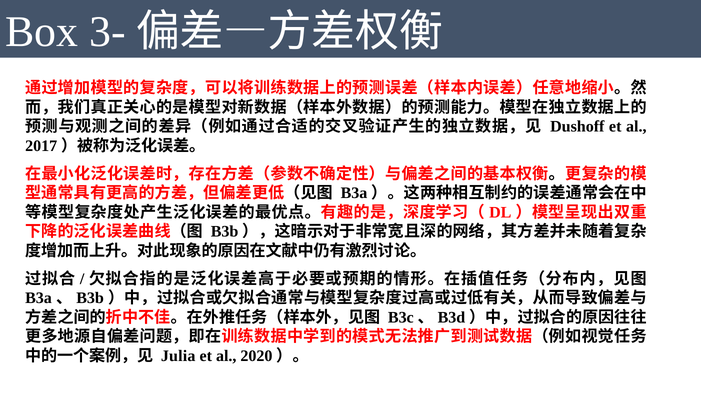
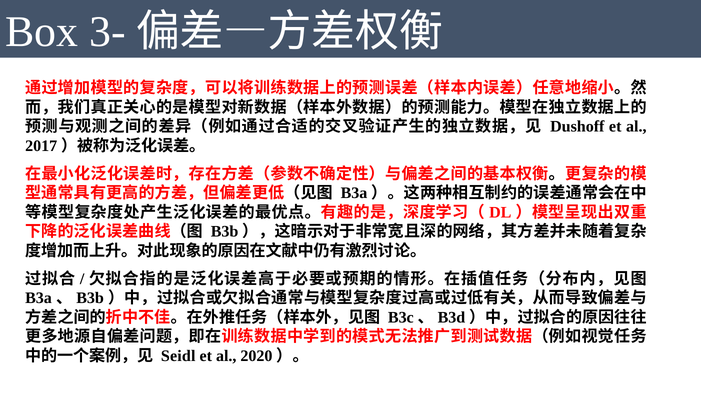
Julia: Julia -> Seidl (178, 356)
